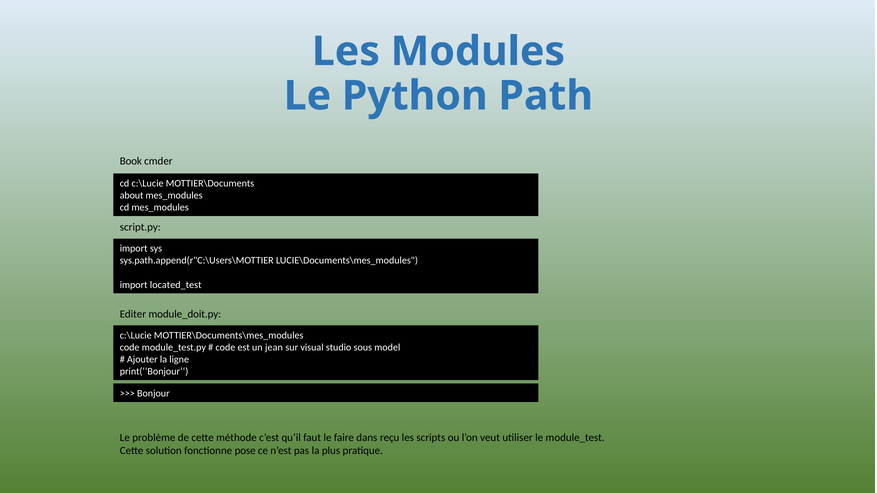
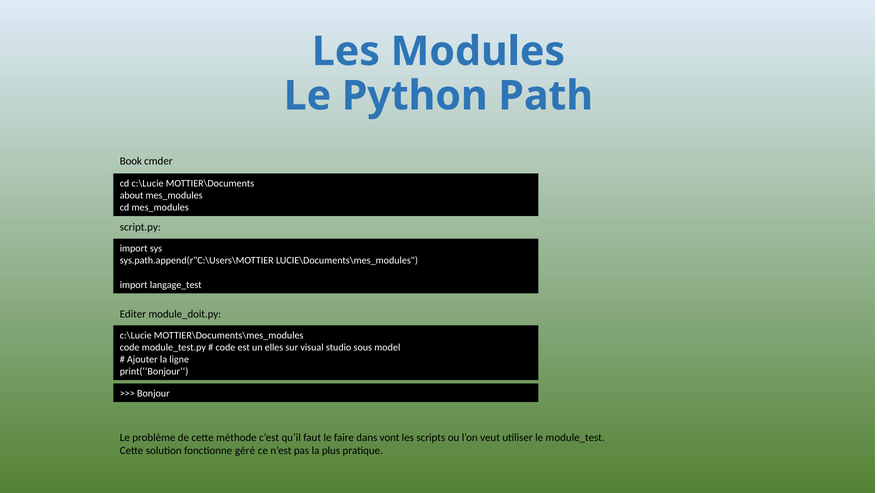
located_test: located_test -> langage_test (176, 285)
jean: jean -> elles (274, 348)
reçu: reçu -> vont (390, 438)
pose: pose -> géré (245, 451)
